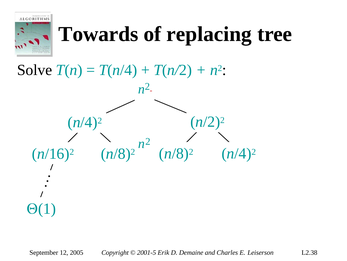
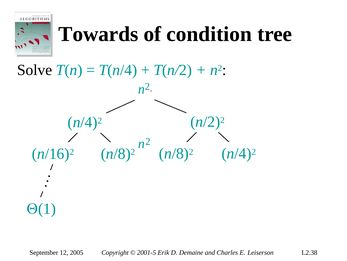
replacing: replacing -> condition (209, 34)
